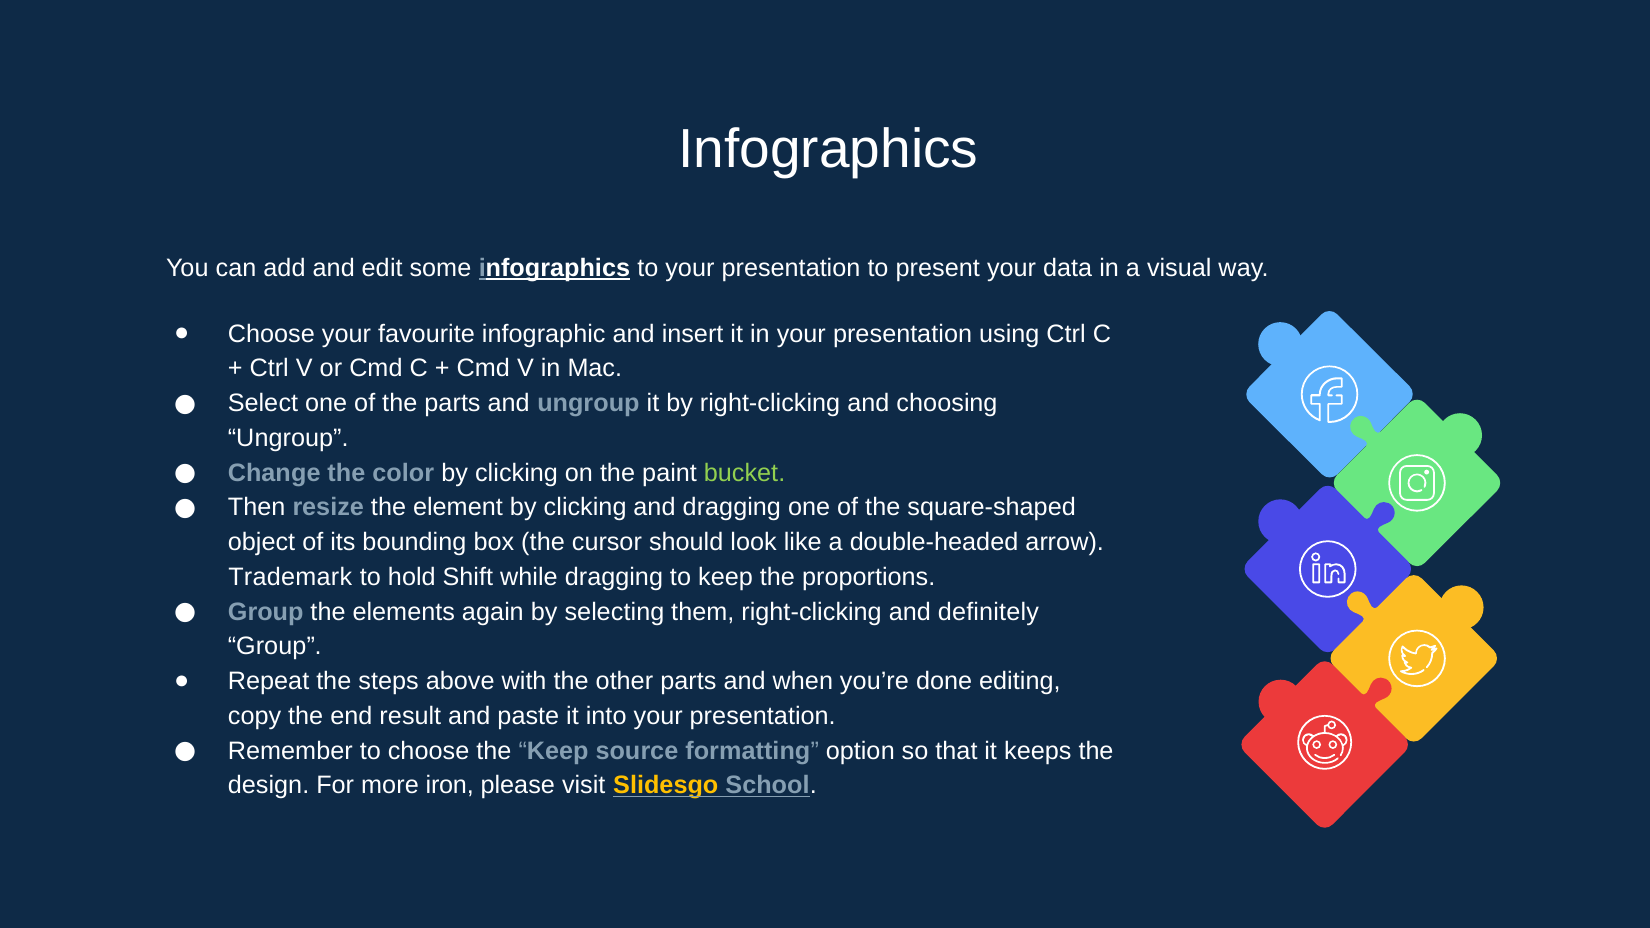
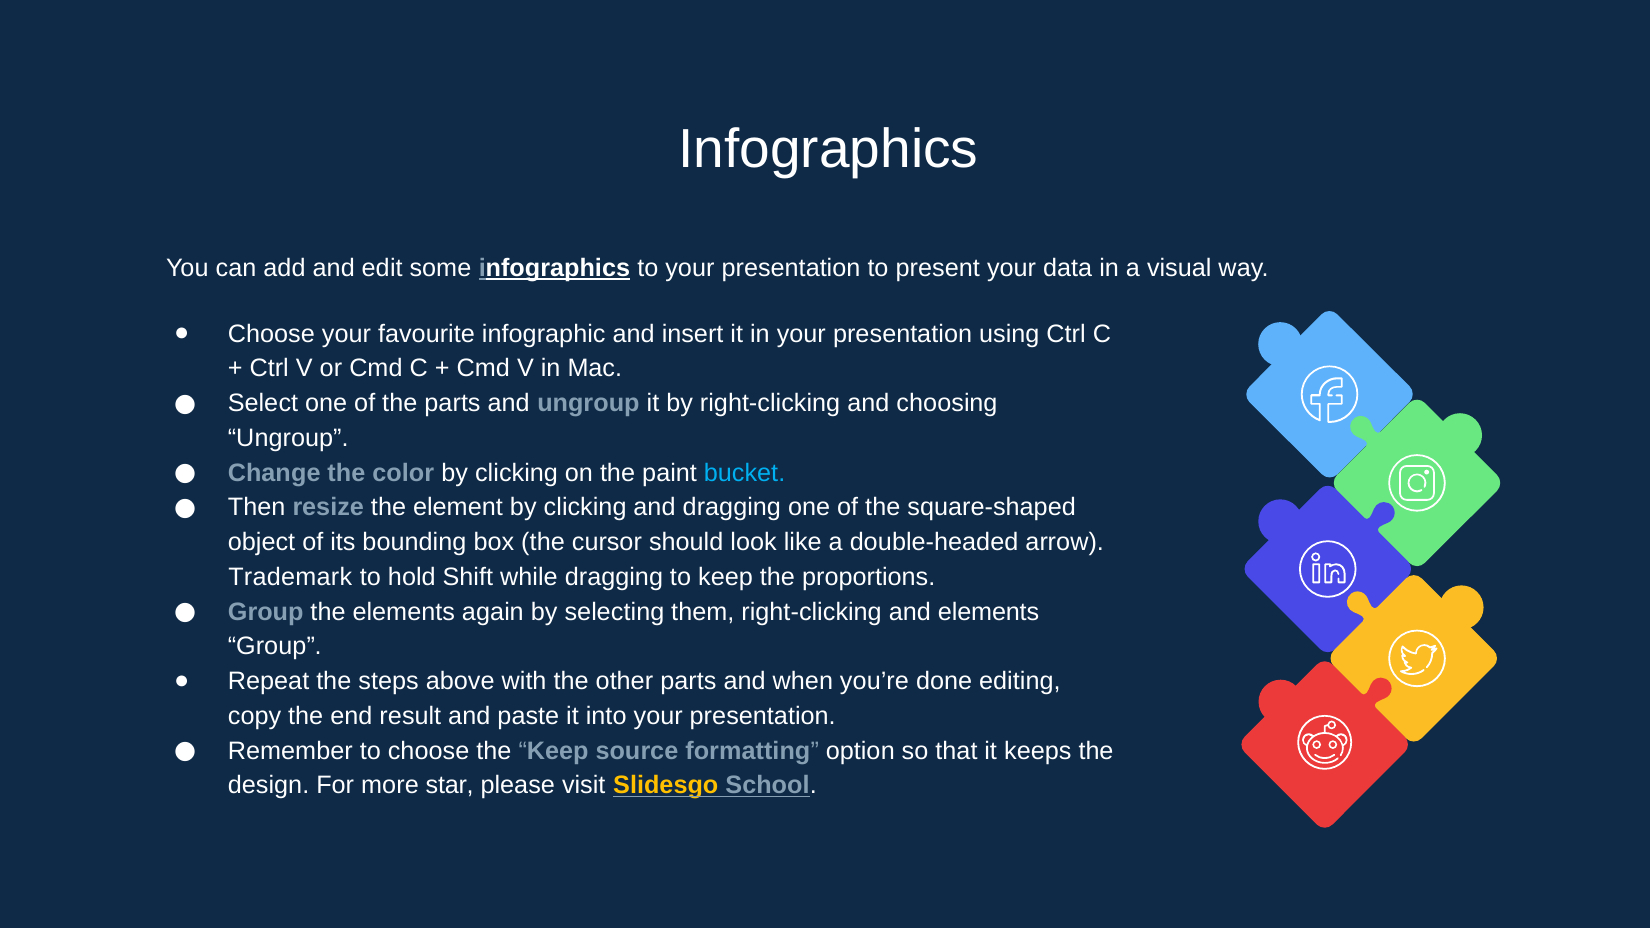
bucket colour: light green -> light blue (745, 473)
and definitely: definitely -> elements (989, 612)
iron: iron -> star (450, 786)
